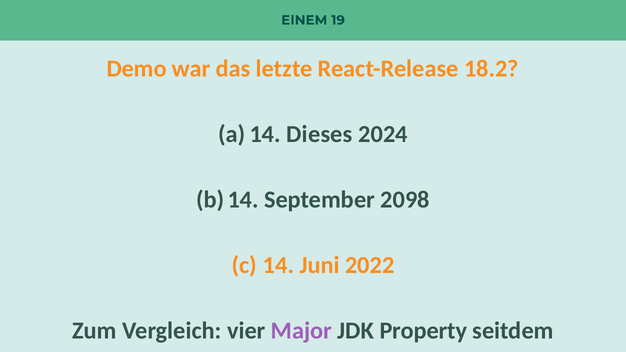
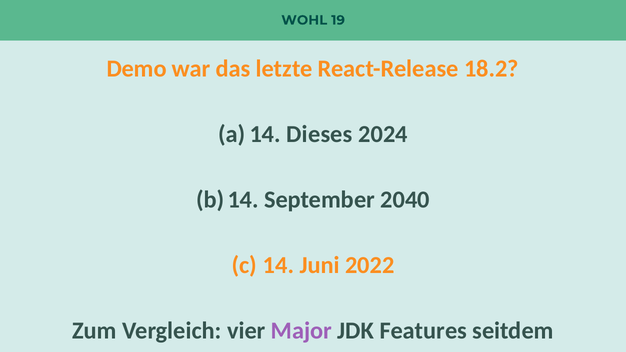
EINEM: EINEM -> WOHL (304, 20)
2098: 2098 -> 2040 (405, 200)
Property: Property -> Features (423, 331)
